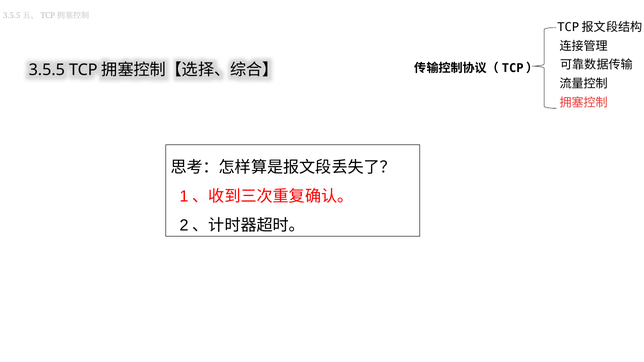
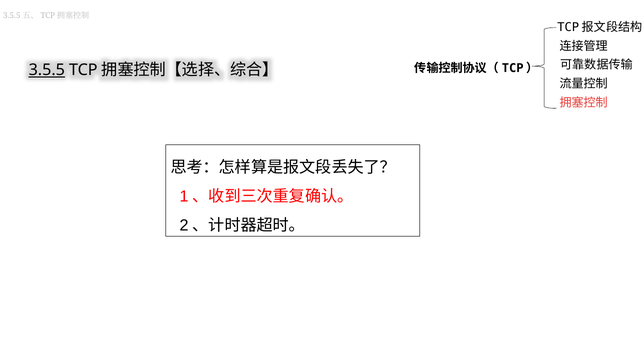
3.5.5 underline: none -> present (47, 70)
